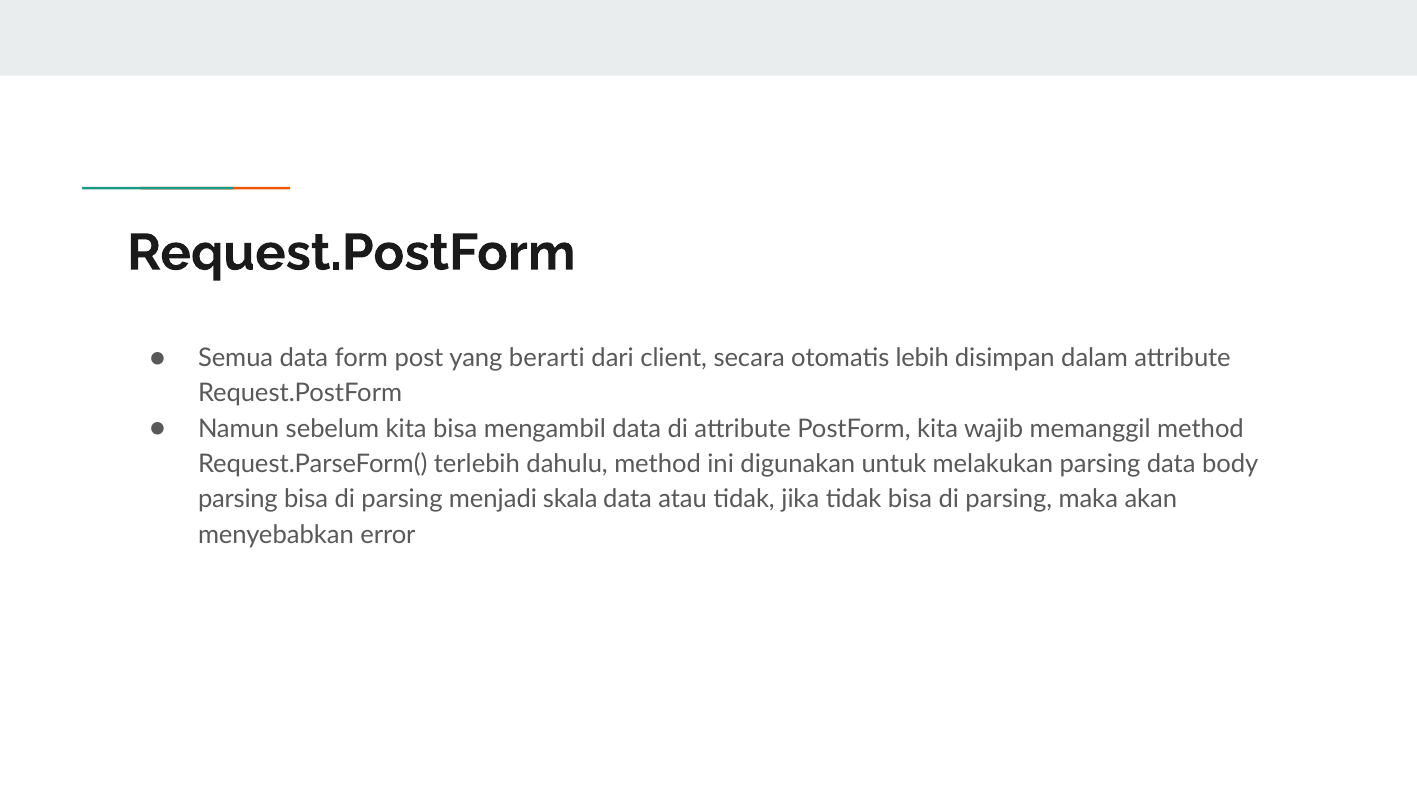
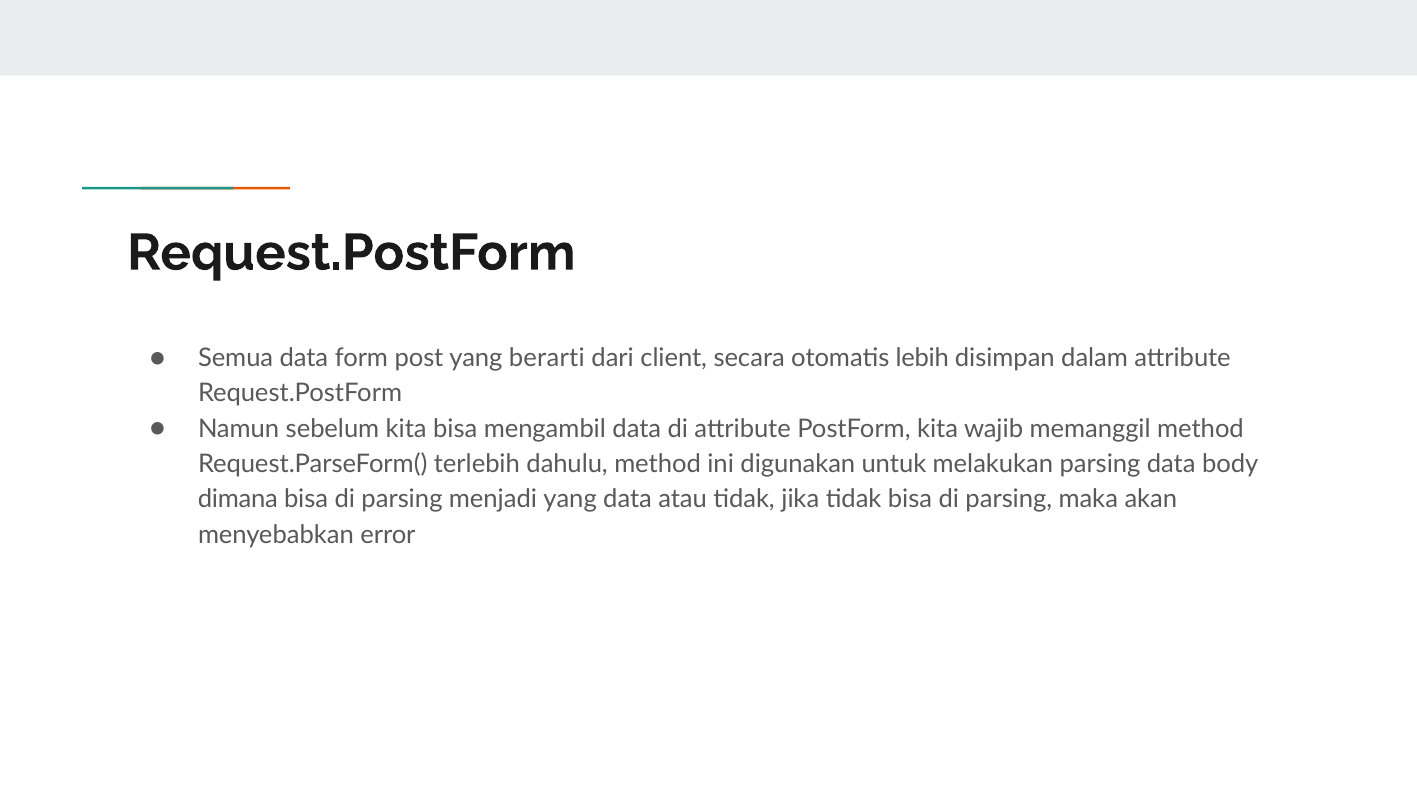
parsing: parsing -> dimana (238, 499)
menjadi skala: skala -> yang (570, 499)
